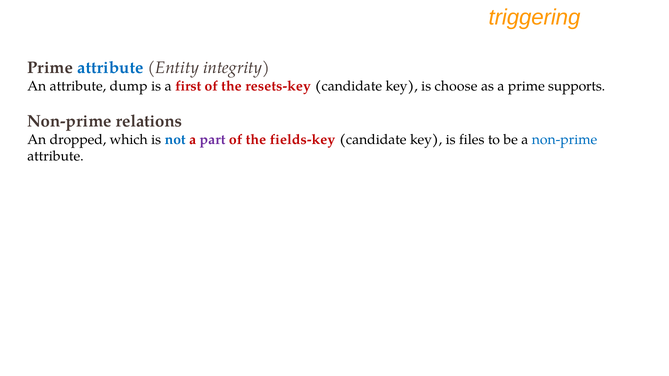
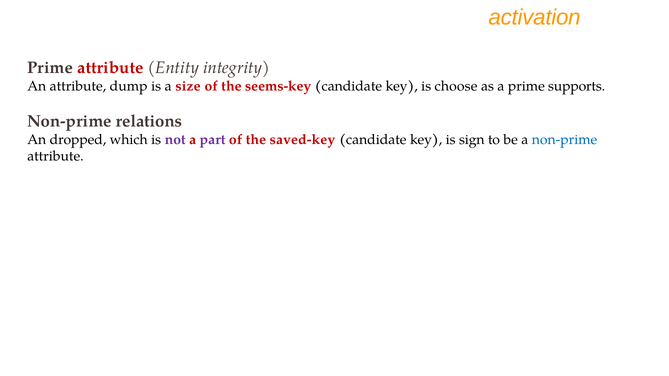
triggering: triggering -> activation (535, 17)
attribute colour: blue -> red (110, 68)
first: first -> size (188, 86)
resets-key: resets-key -> seems-key (278, 86)
not colour: blue -> purple (175, 140)
fields-key: fields-key -> saved-key (302, 140)
files: files -> sign (472, 140)
